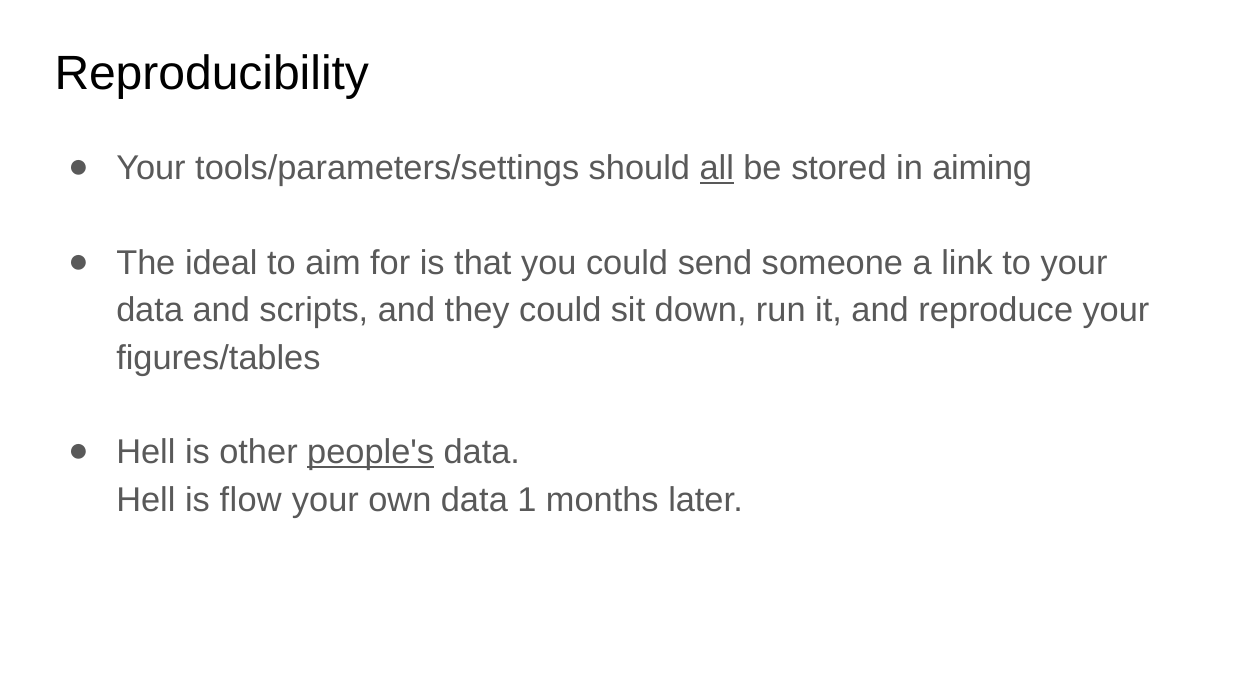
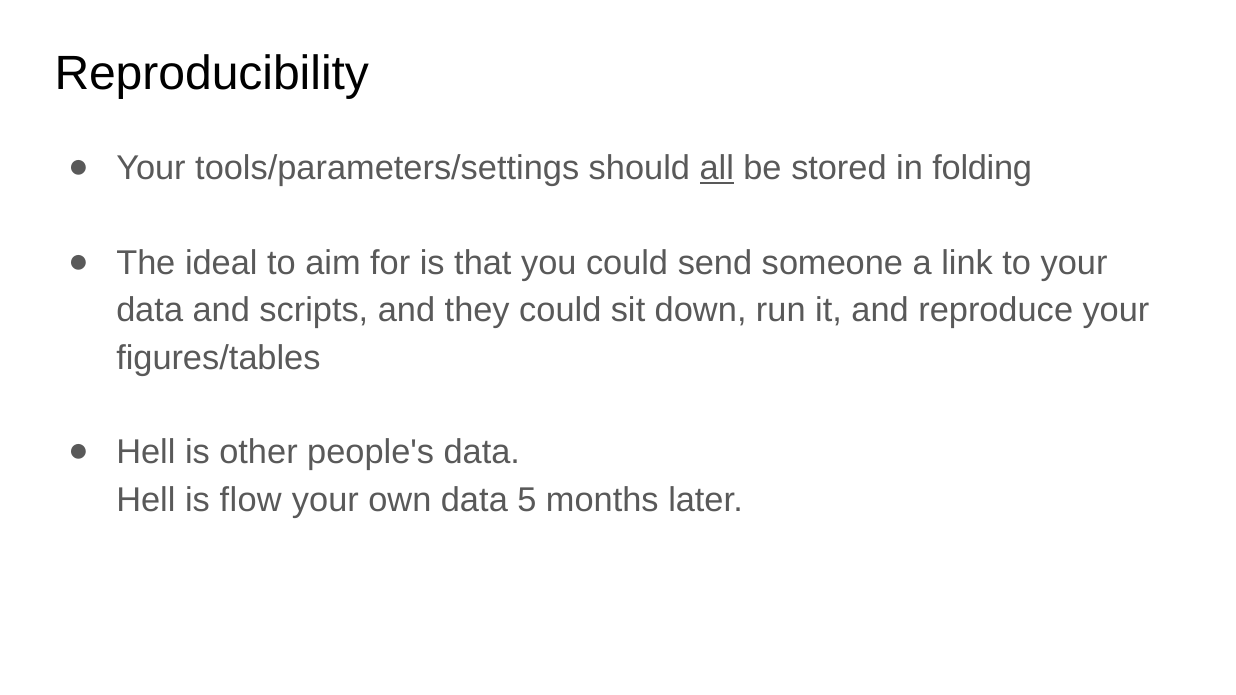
aiming: aiming -> folding (982, 168)
people's underline: present -> none (371, 453)
1: 1 -> 5 (527, 500)
